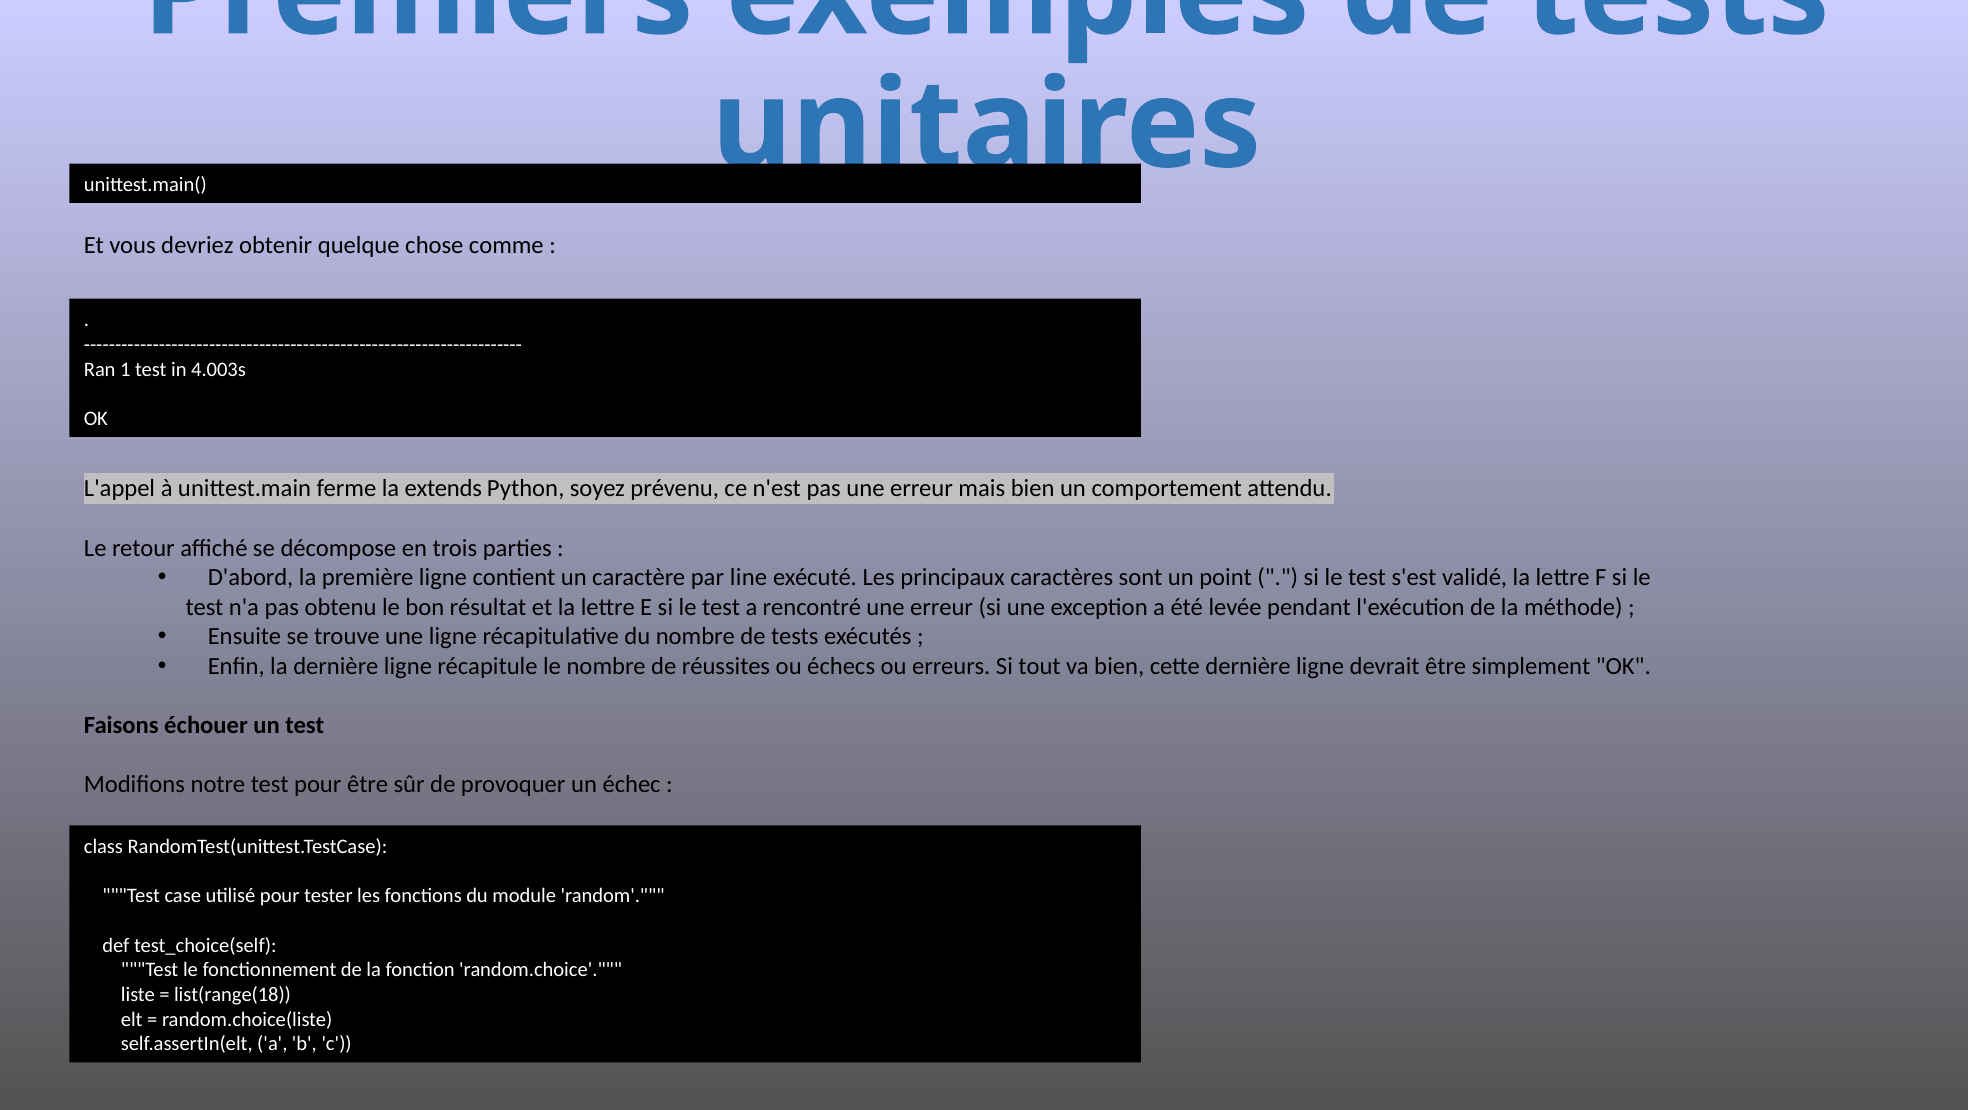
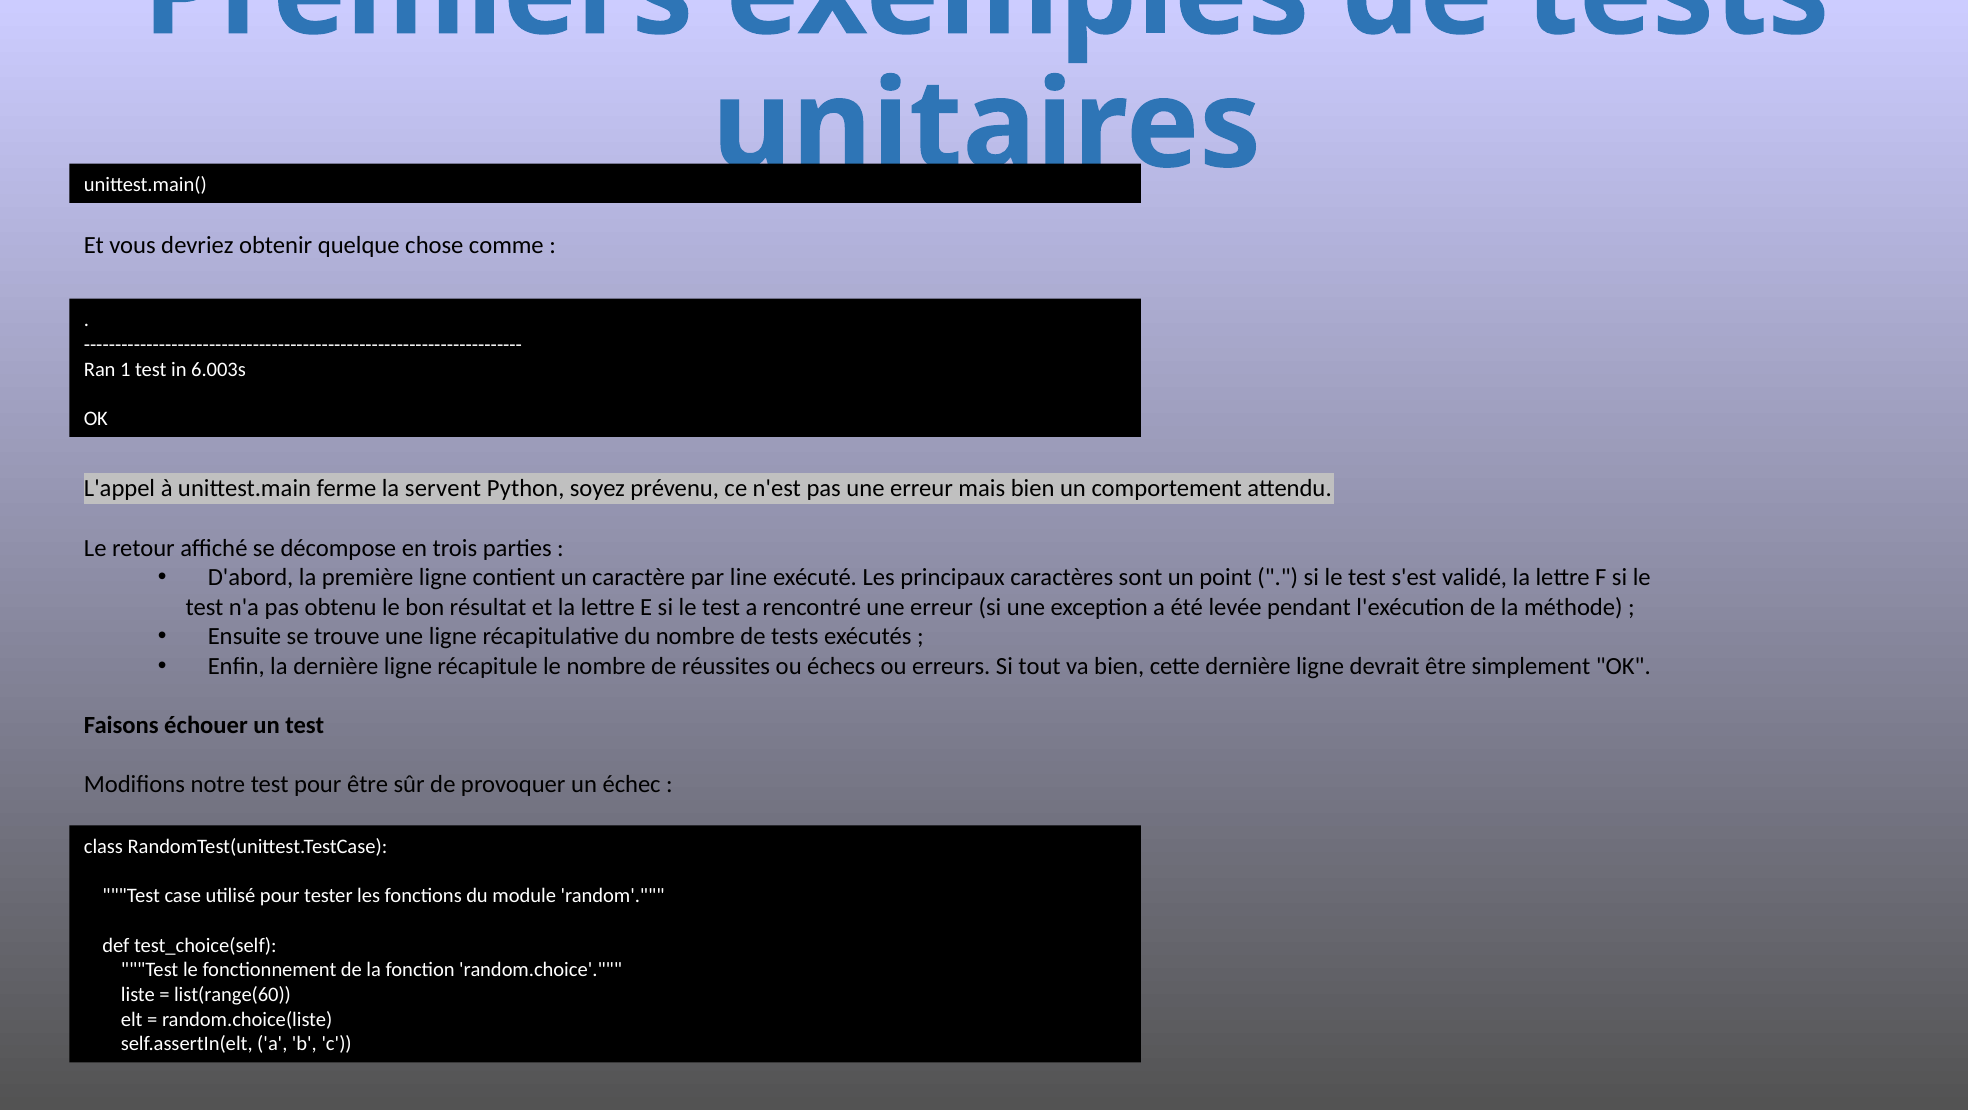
4.003s: 4.003s -> 6.003s (219, 369)
extends: extends -> servent (443, 489)
list(range(18: list(range(18 -> list(range(60 (233, 995)
